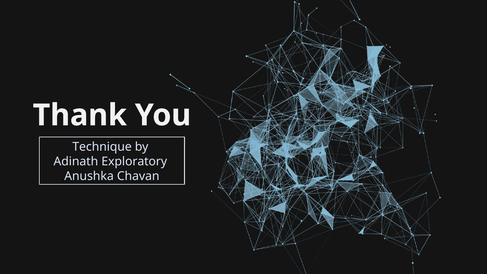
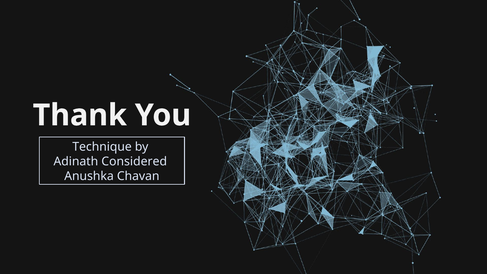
Exploratory: Exploratory -> Considered (134, 162)
